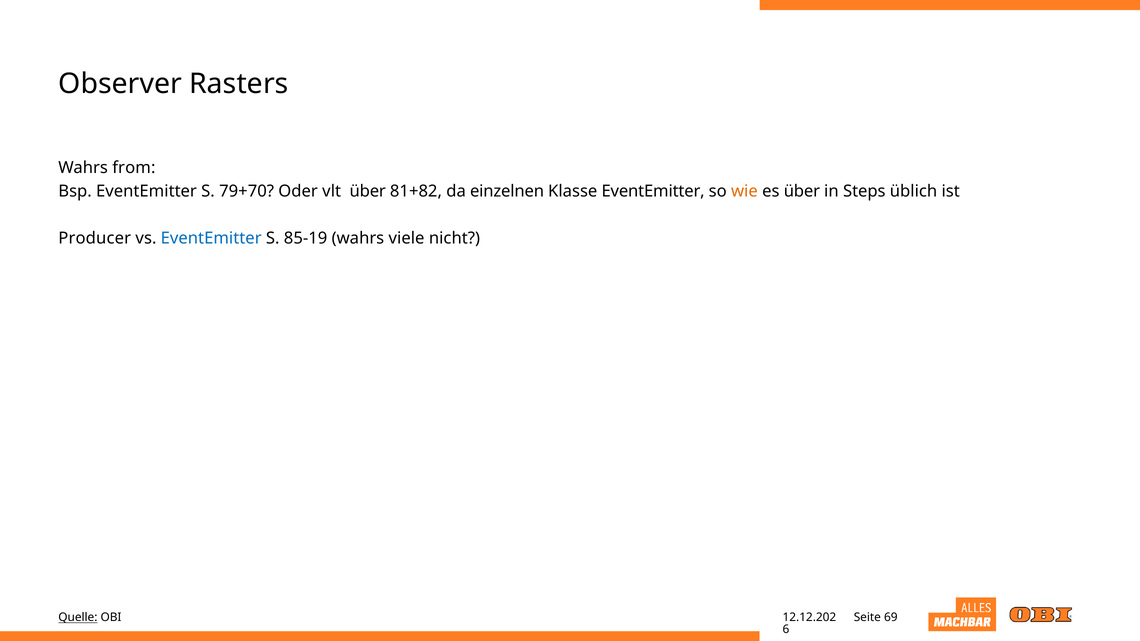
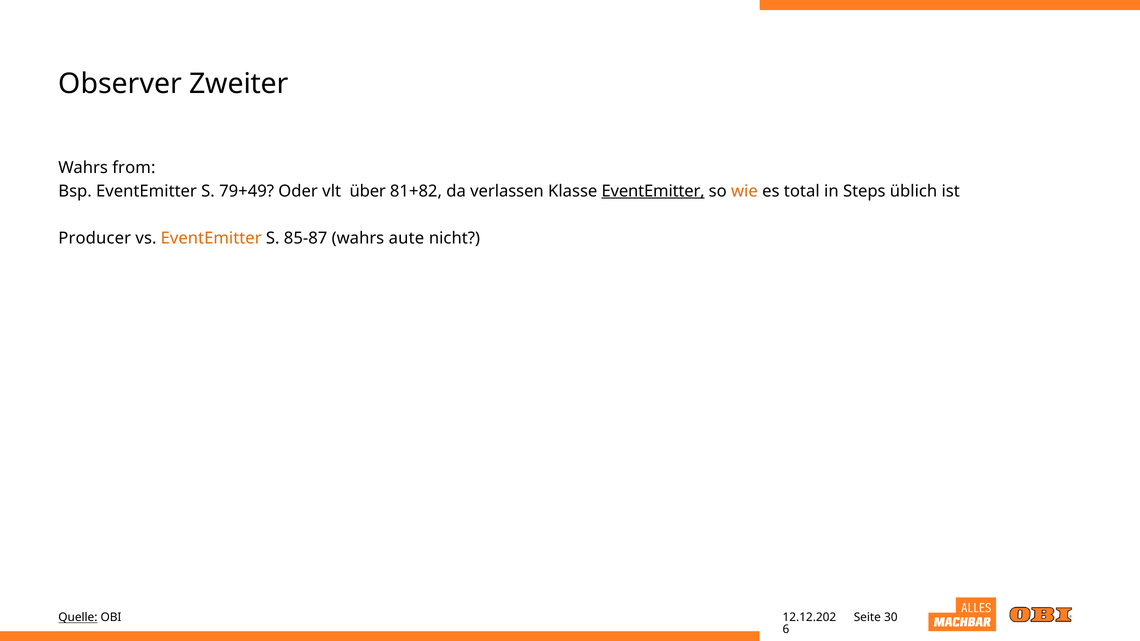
Rasters: Rasters -> Zweiter (239, 84)
79+70: 79+70 -> 79+49 (247, 191)
einzelnen: einzelnen -> verlassen (507, 191)
EventEmitter underline: none -> present (653, 191)
es über: über -> total (802, 191)
EventEmitter colour: blue -> orange (211, 238)
85-19: 85-19 -> 85-87 (306, 238)
viele: viele -> aute (406, 238)
69: 69 -> 30 (891, 618)
